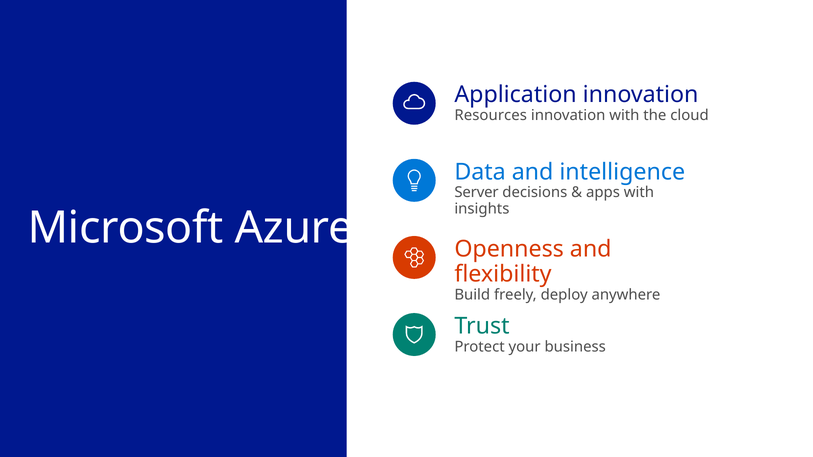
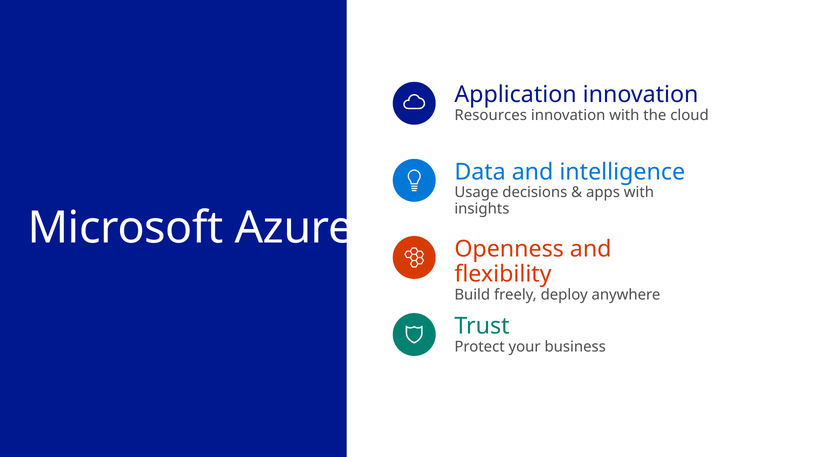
Server: Server -> Usage (476, 193)
